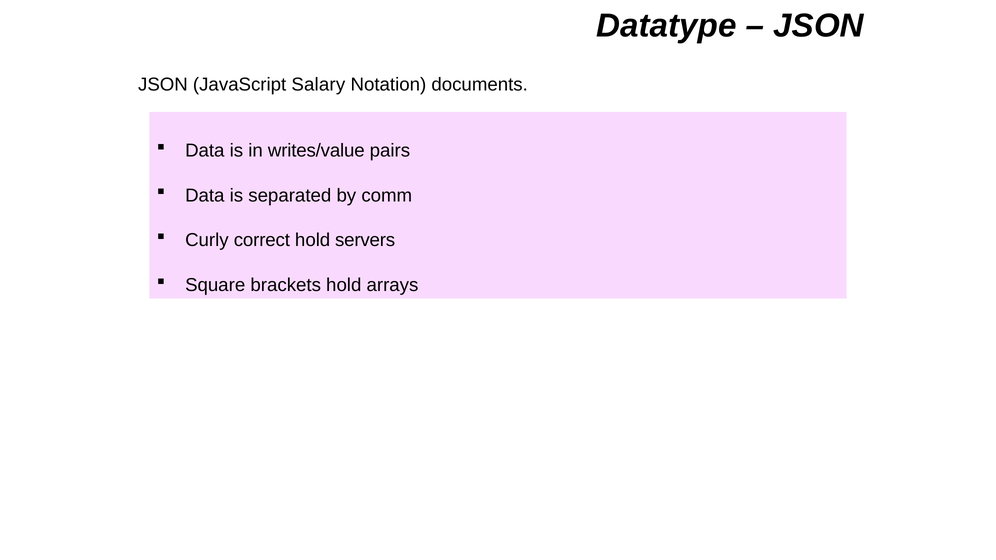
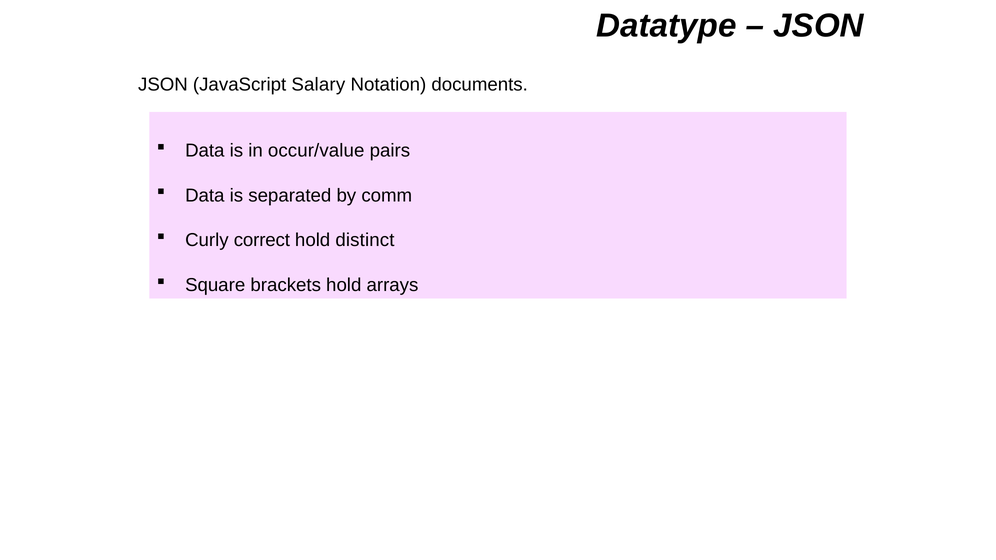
writes/value: writes/value -> occur/value (316, 151)
servers: servers -> distinct (365, 240)
